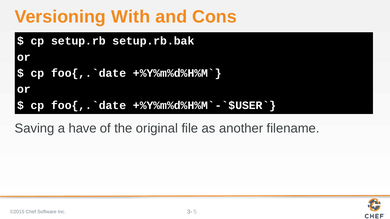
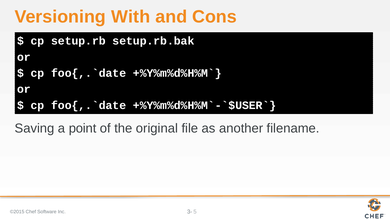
have: have -> point (83, 129)
